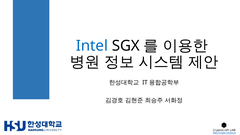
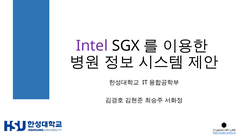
Intel colour: blue -> purple (92, 46)
